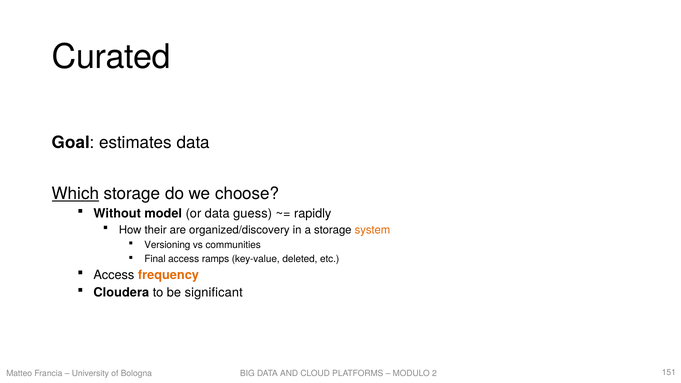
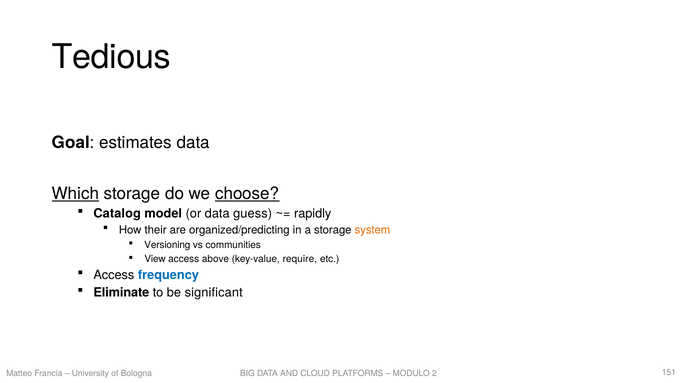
Curated: Curated -> Tedious (111, 57)
choose underline: none -> present (247, 194)
Without: Without -> Catalog (117, 213)
organized/discovery: organized/discovery -> organized/predicting (239, 230)
Final: Final -> View (155, 259)
ramps: ramps -> above (215, 259)
deleted: deleted -> require (300, 259)
frequency colour: orange -> blue (168, 275)
Cloudera: Cloudera -> Eliminate (121, 292)
